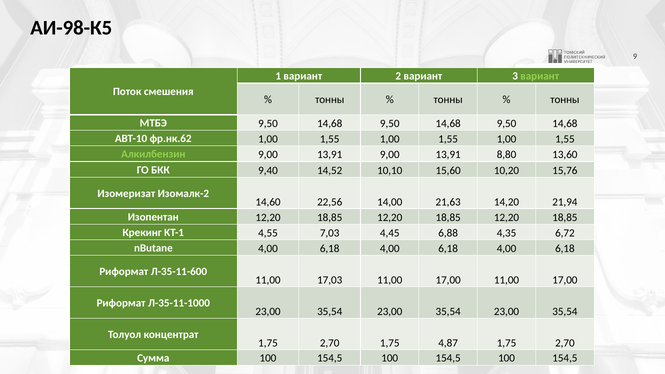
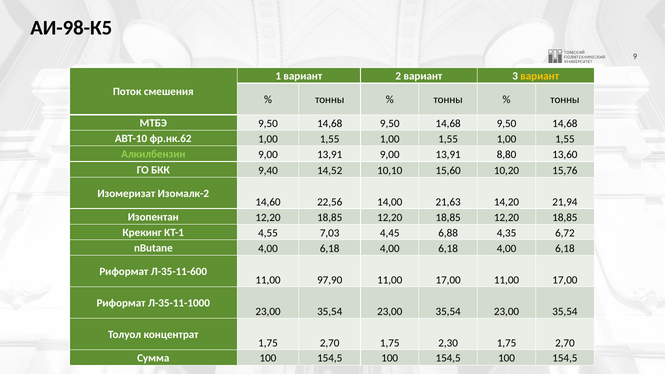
вариант colour: light green -> yellow (540, 76)
17,03: 17,03 -> 97,90 (330, 280)
4,87: 4,87 -> 2,30 (448, 343)
